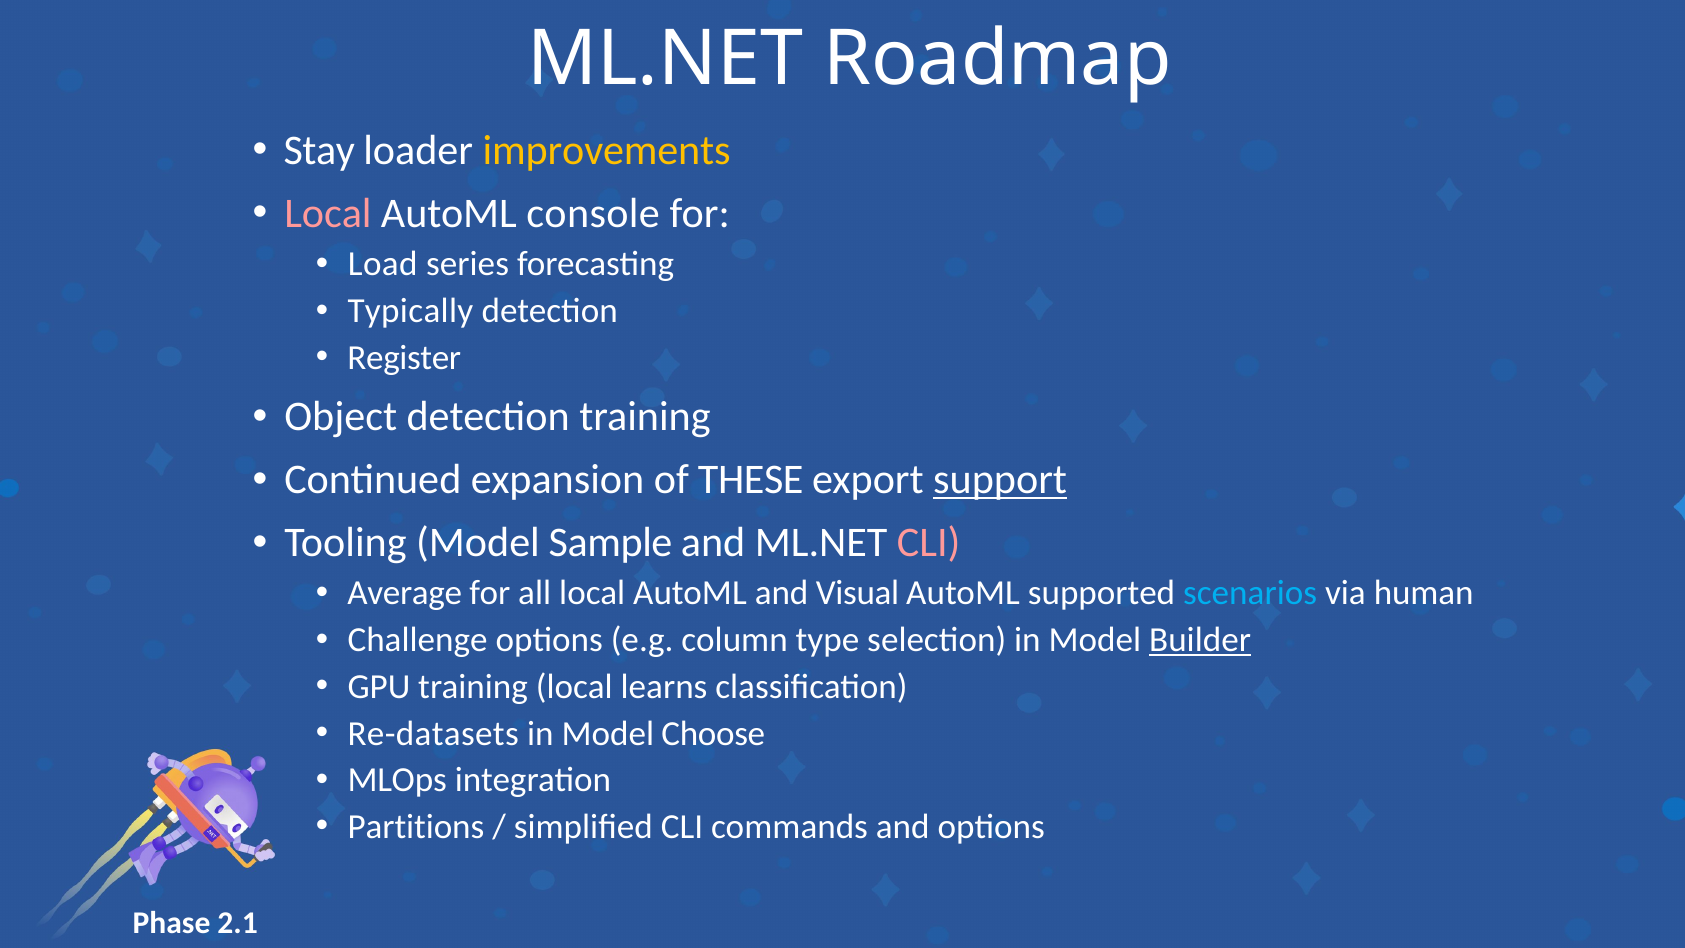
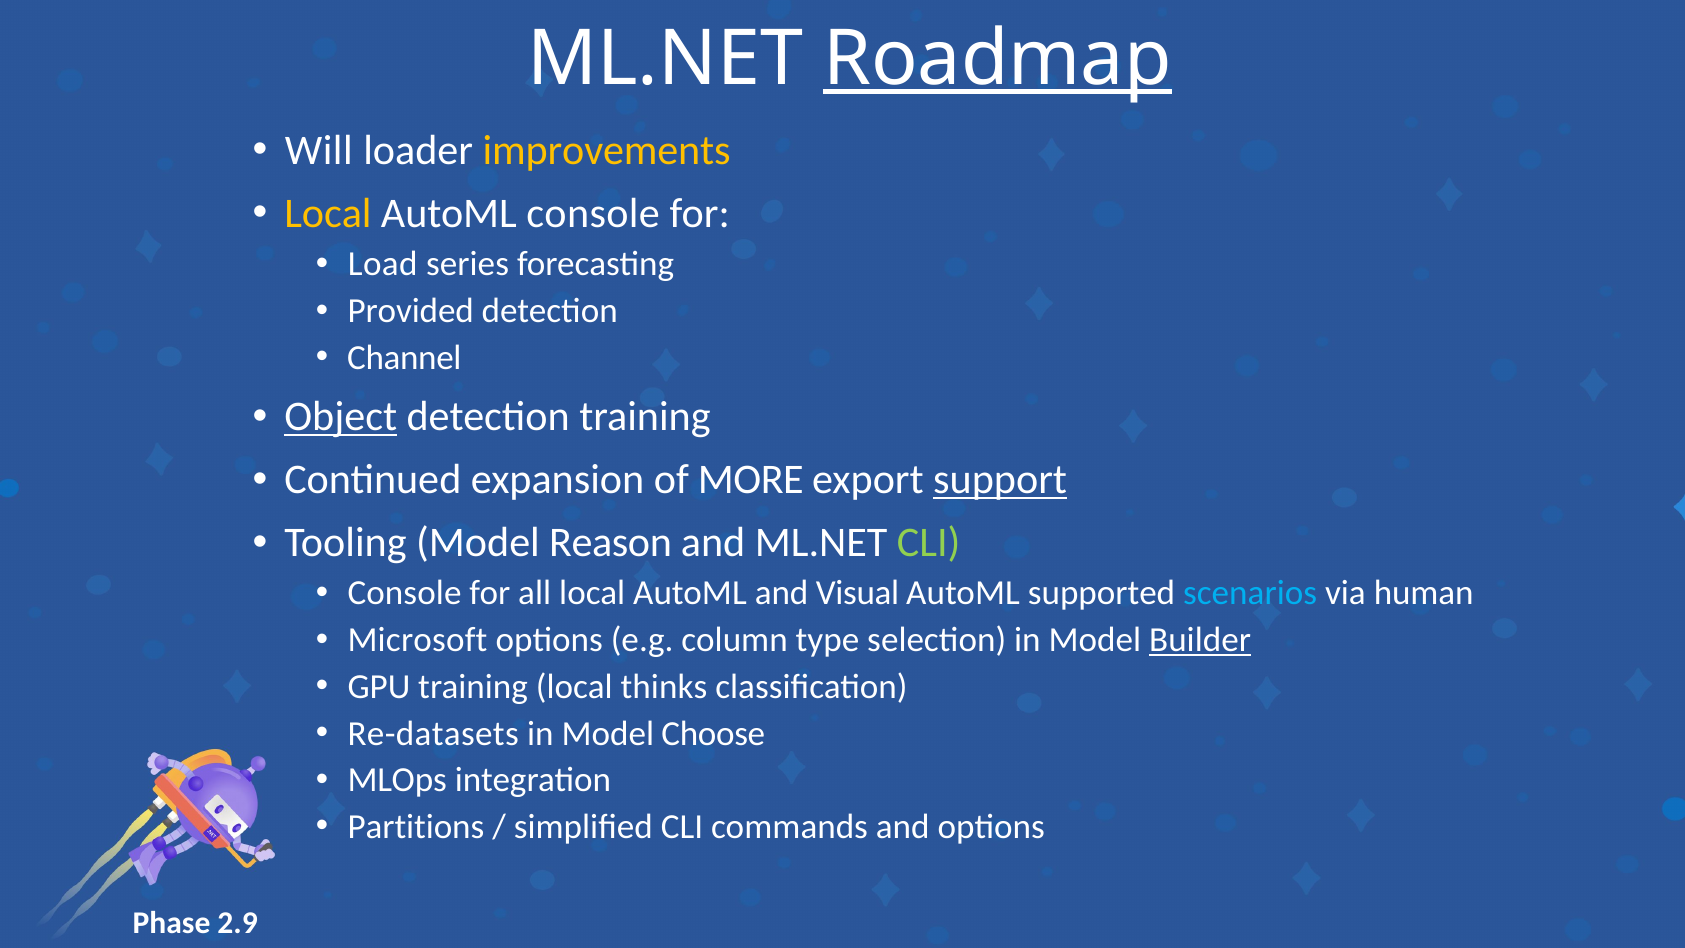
Roadmap underline: none -> present (997, 59)
Stay: Stay -> Will (319, 151)
Local colour: pink -> yellow (328, 214)
Typically: Typically -> Provided (411, 311)
Register: Register -> Channel (404, 357)
Object underline: none -> present (341, 417)
THESE: THESE -> MORE (751, 480)
Sample: Sample -> Reason (611, 543)
CLI colour: pink -> light green (929, 543)
Average: Average -> Console (404, 593)
Challenge: Challenge -> Microsoft (417, 640)
learns: learns -> thinks (664, 687)
2.1: 2.1 -> 2.9 (238, 923)
